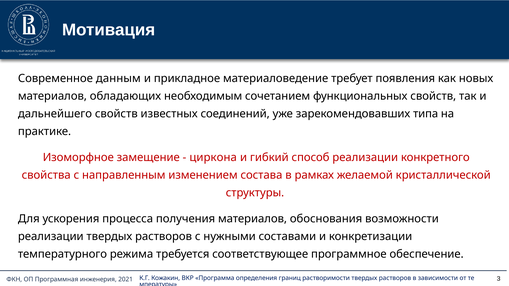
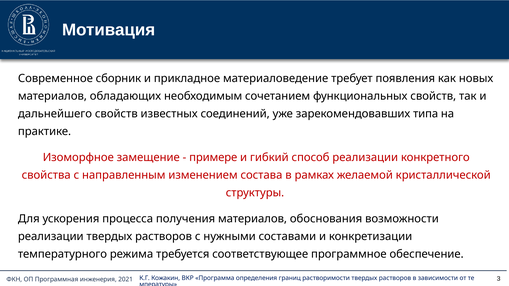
данным: данным -> сборник (118, 79)
циркона: циркона -> примере (213, 158)
